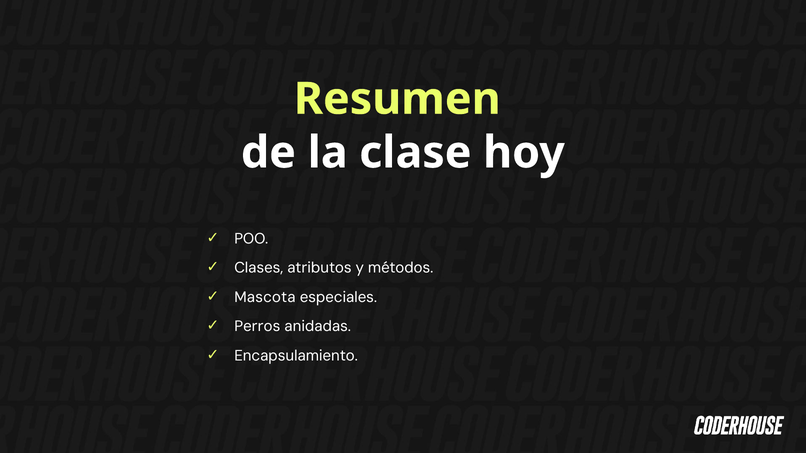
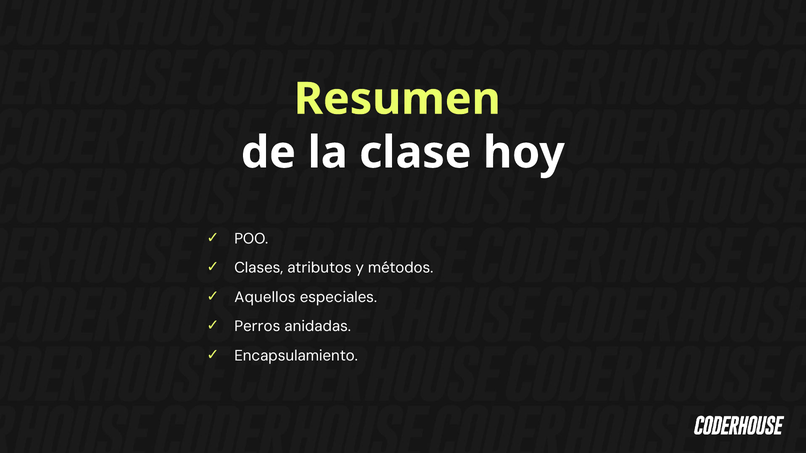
Mascota: Mascota -> Aquellos (265, 297)
